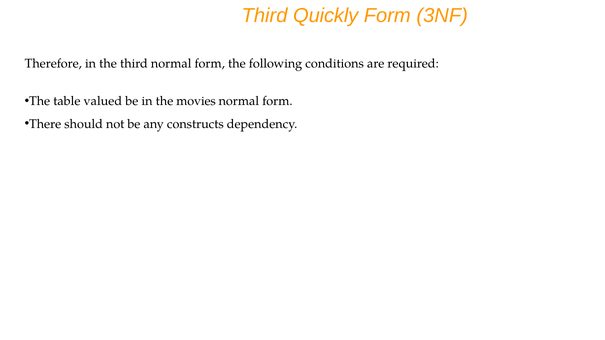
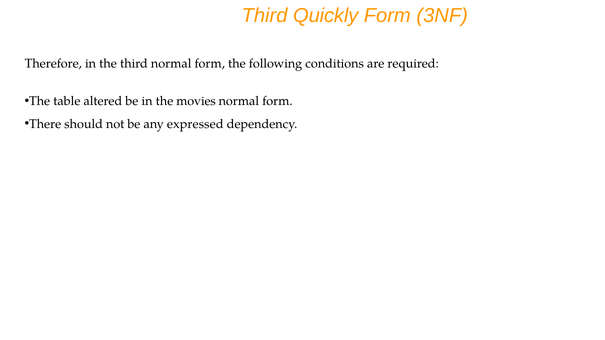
valued: valued -> altered (103, 101)
constructs: constructs -> expressed (195, 124)
